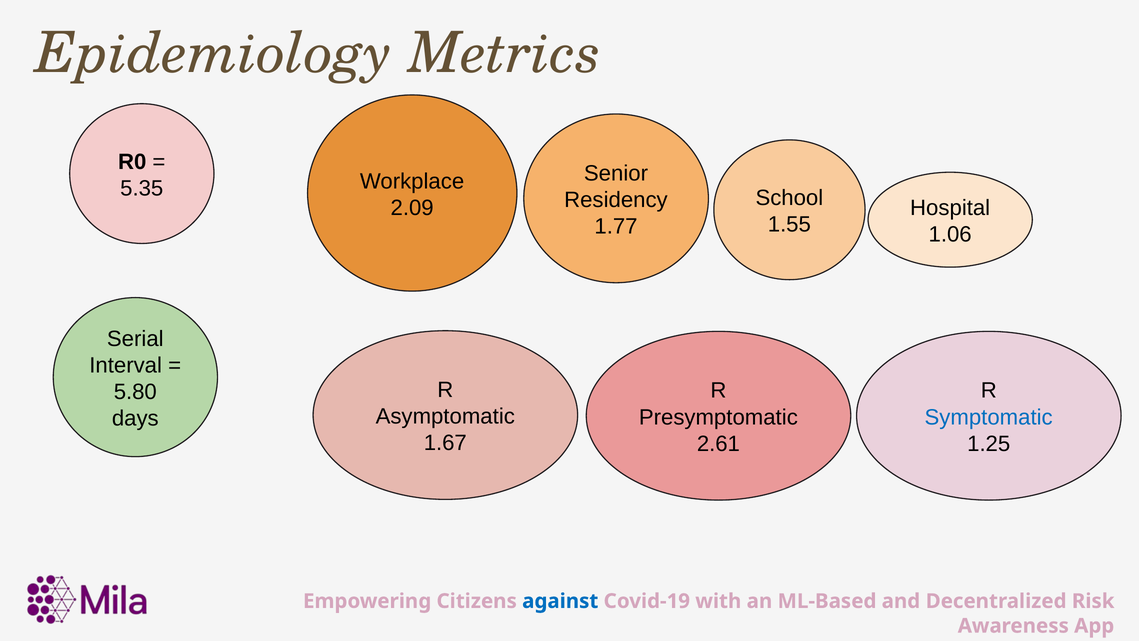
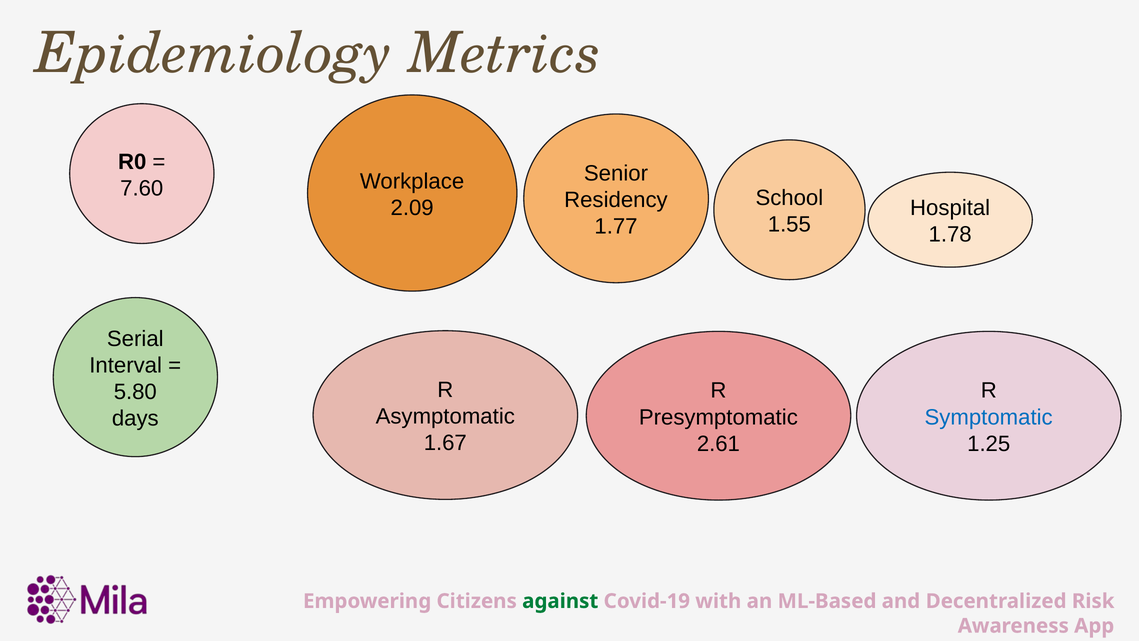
5.35: 5.35 -> 7.60 (142, 188)
1.06: 1.06 -> 1.78 (950, 234)
against colour: blue -> green (560, 601)
